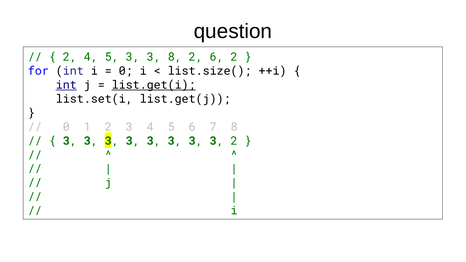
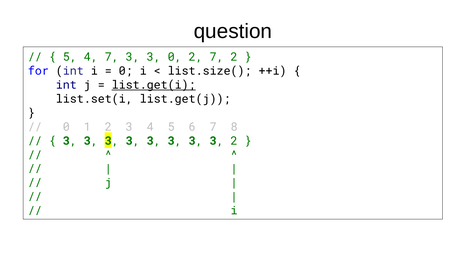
2: 2 -> 5 (70, 57)
5: 5 -> 7 (112, 57)
3 8: 8 -> 0 (175, 57)
2 6: 6 -> 7 (217, 57)
int underline: present -> none (66, 85)
